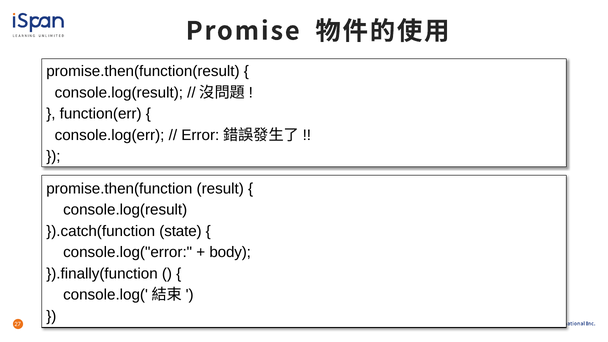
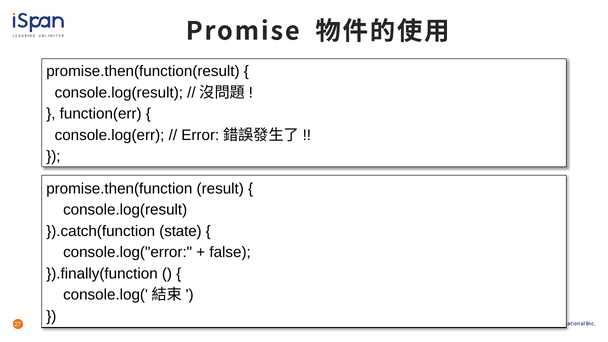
body: body -> false (230, 252)
